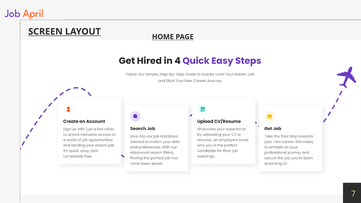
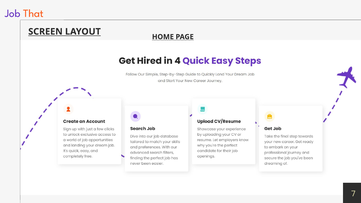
April: April -> That (33, 13)
